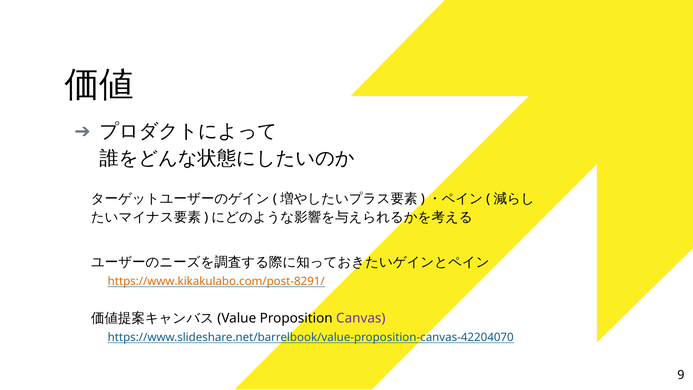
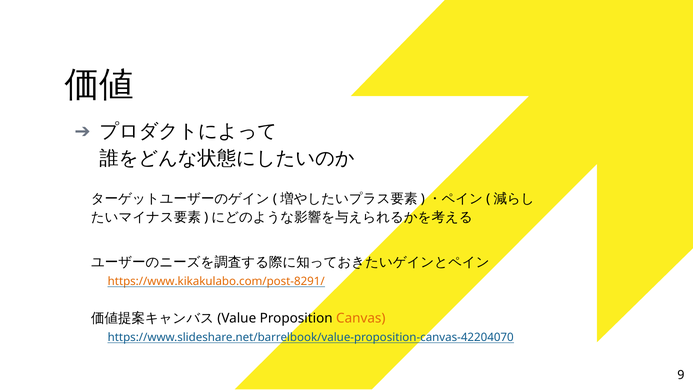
Canvas colour: purple -> orange (361, 318)
